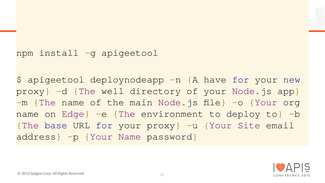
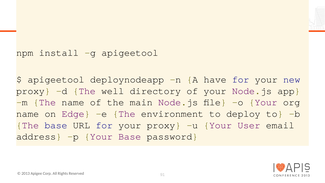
Site: Site -> User (249, 125)
Your Name: Name -> Base (130, 137)
